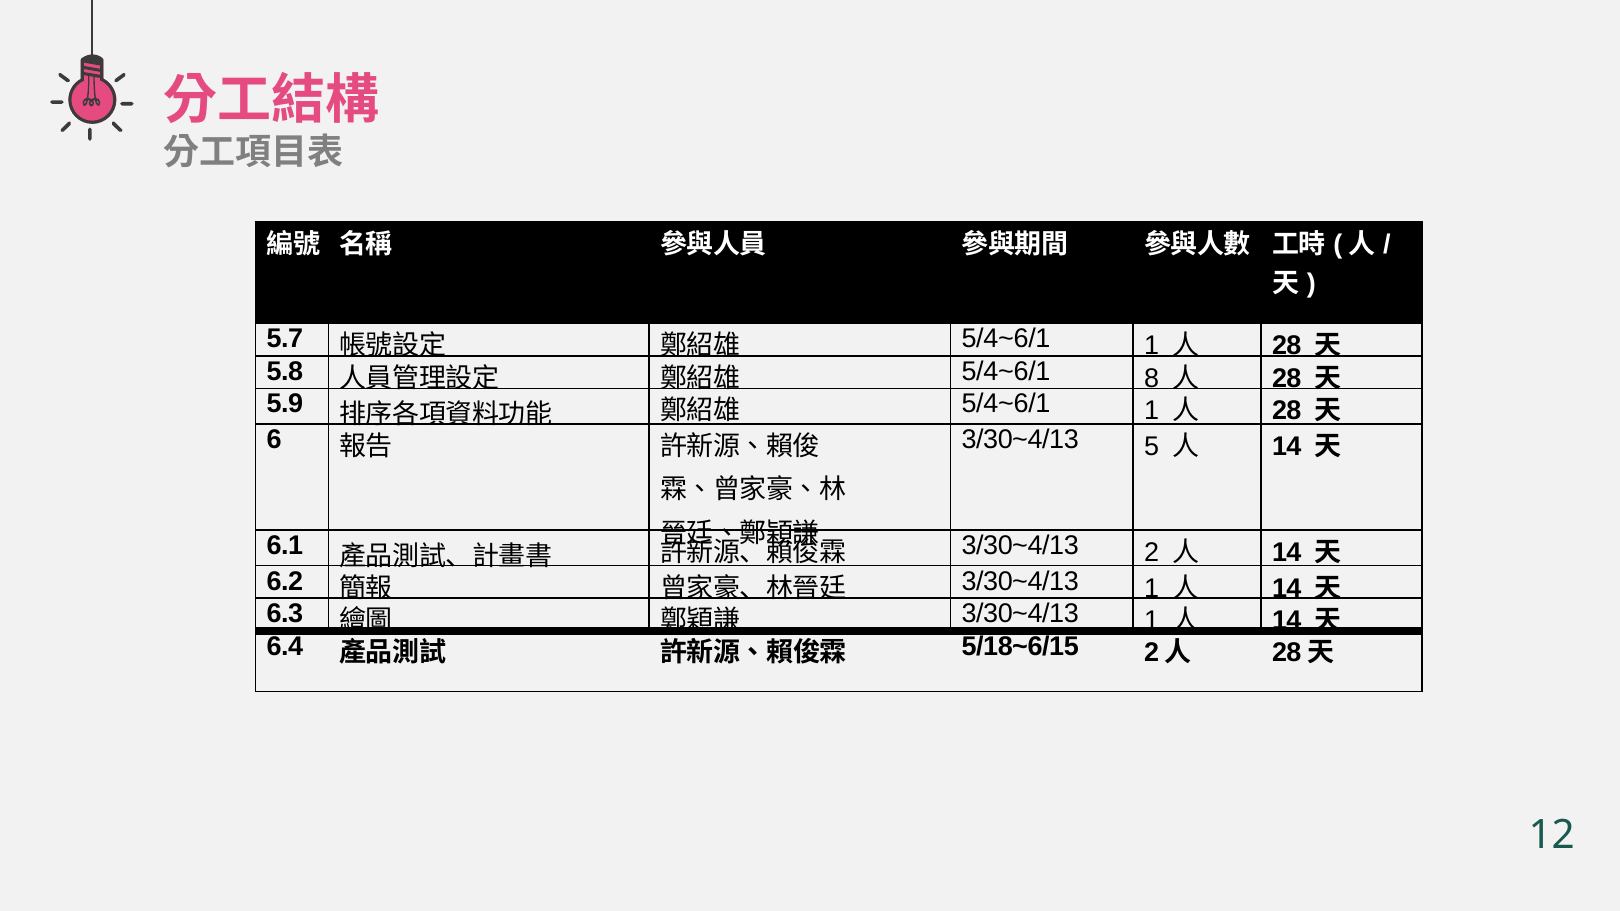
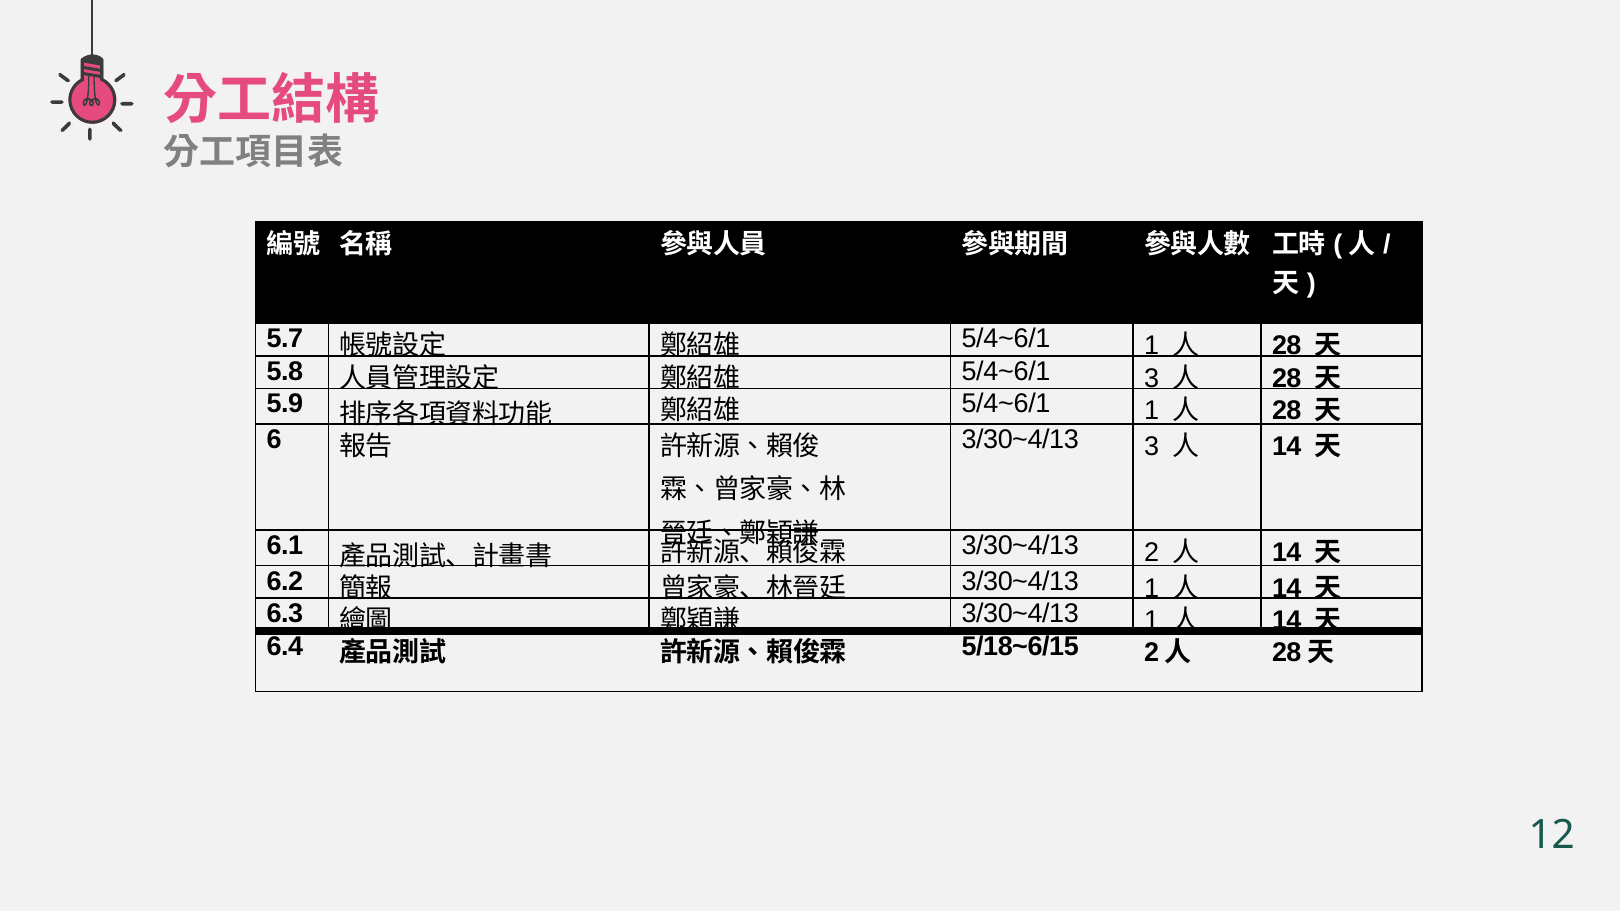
5/4~6/1 8: 8 -> 3 (1152, 378)
3/30~4/13 5: 5 -> 3 (1152, 447)
